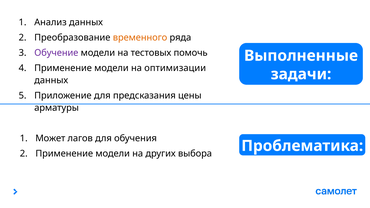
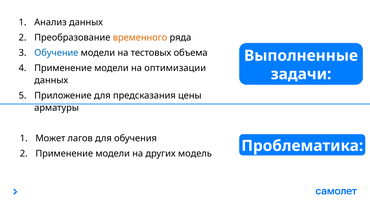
Обучение colour: purple -> blue (56, 53)
помочь: помочь -> объема (191, 53)
выбора: выбора -> модель (195, 154)
